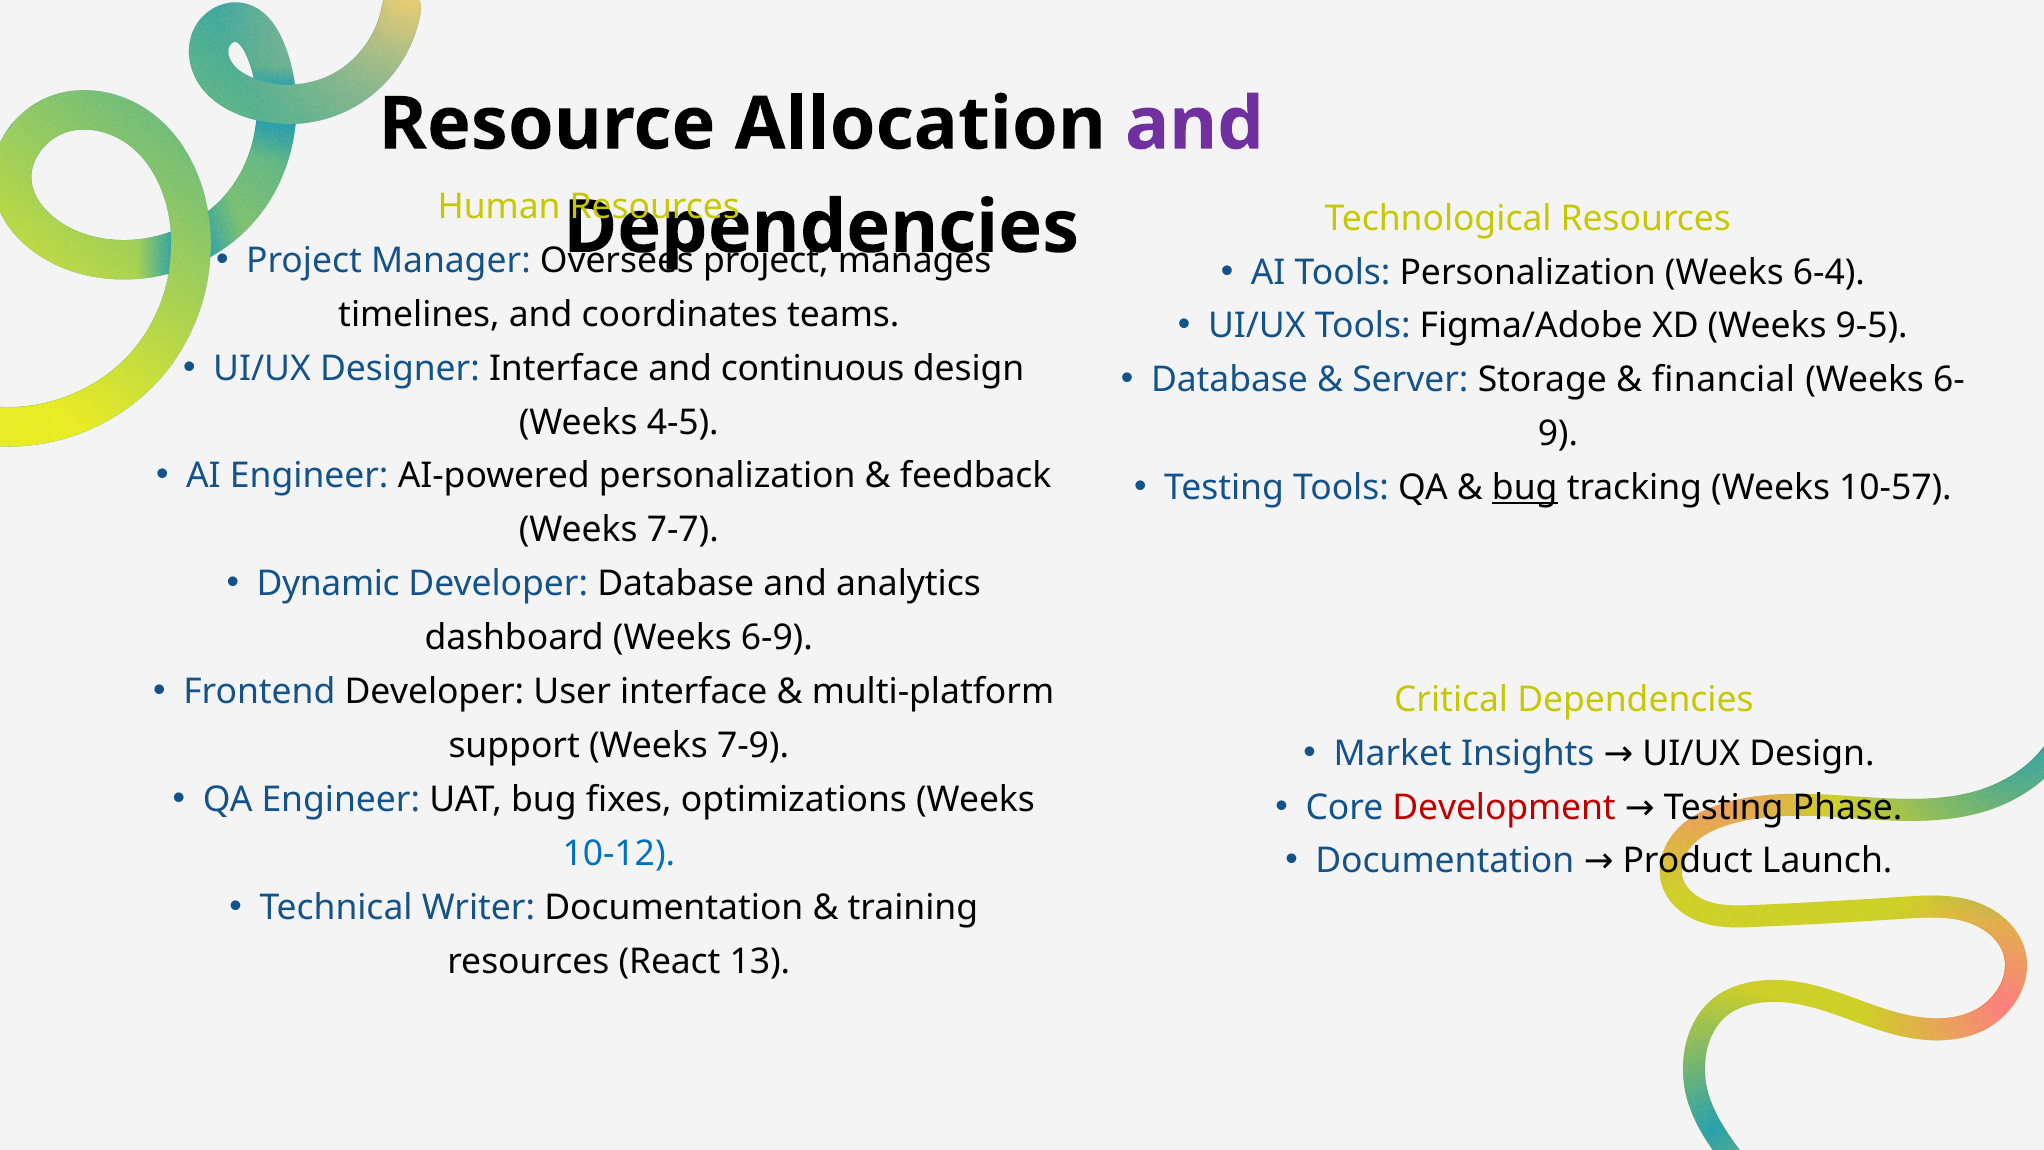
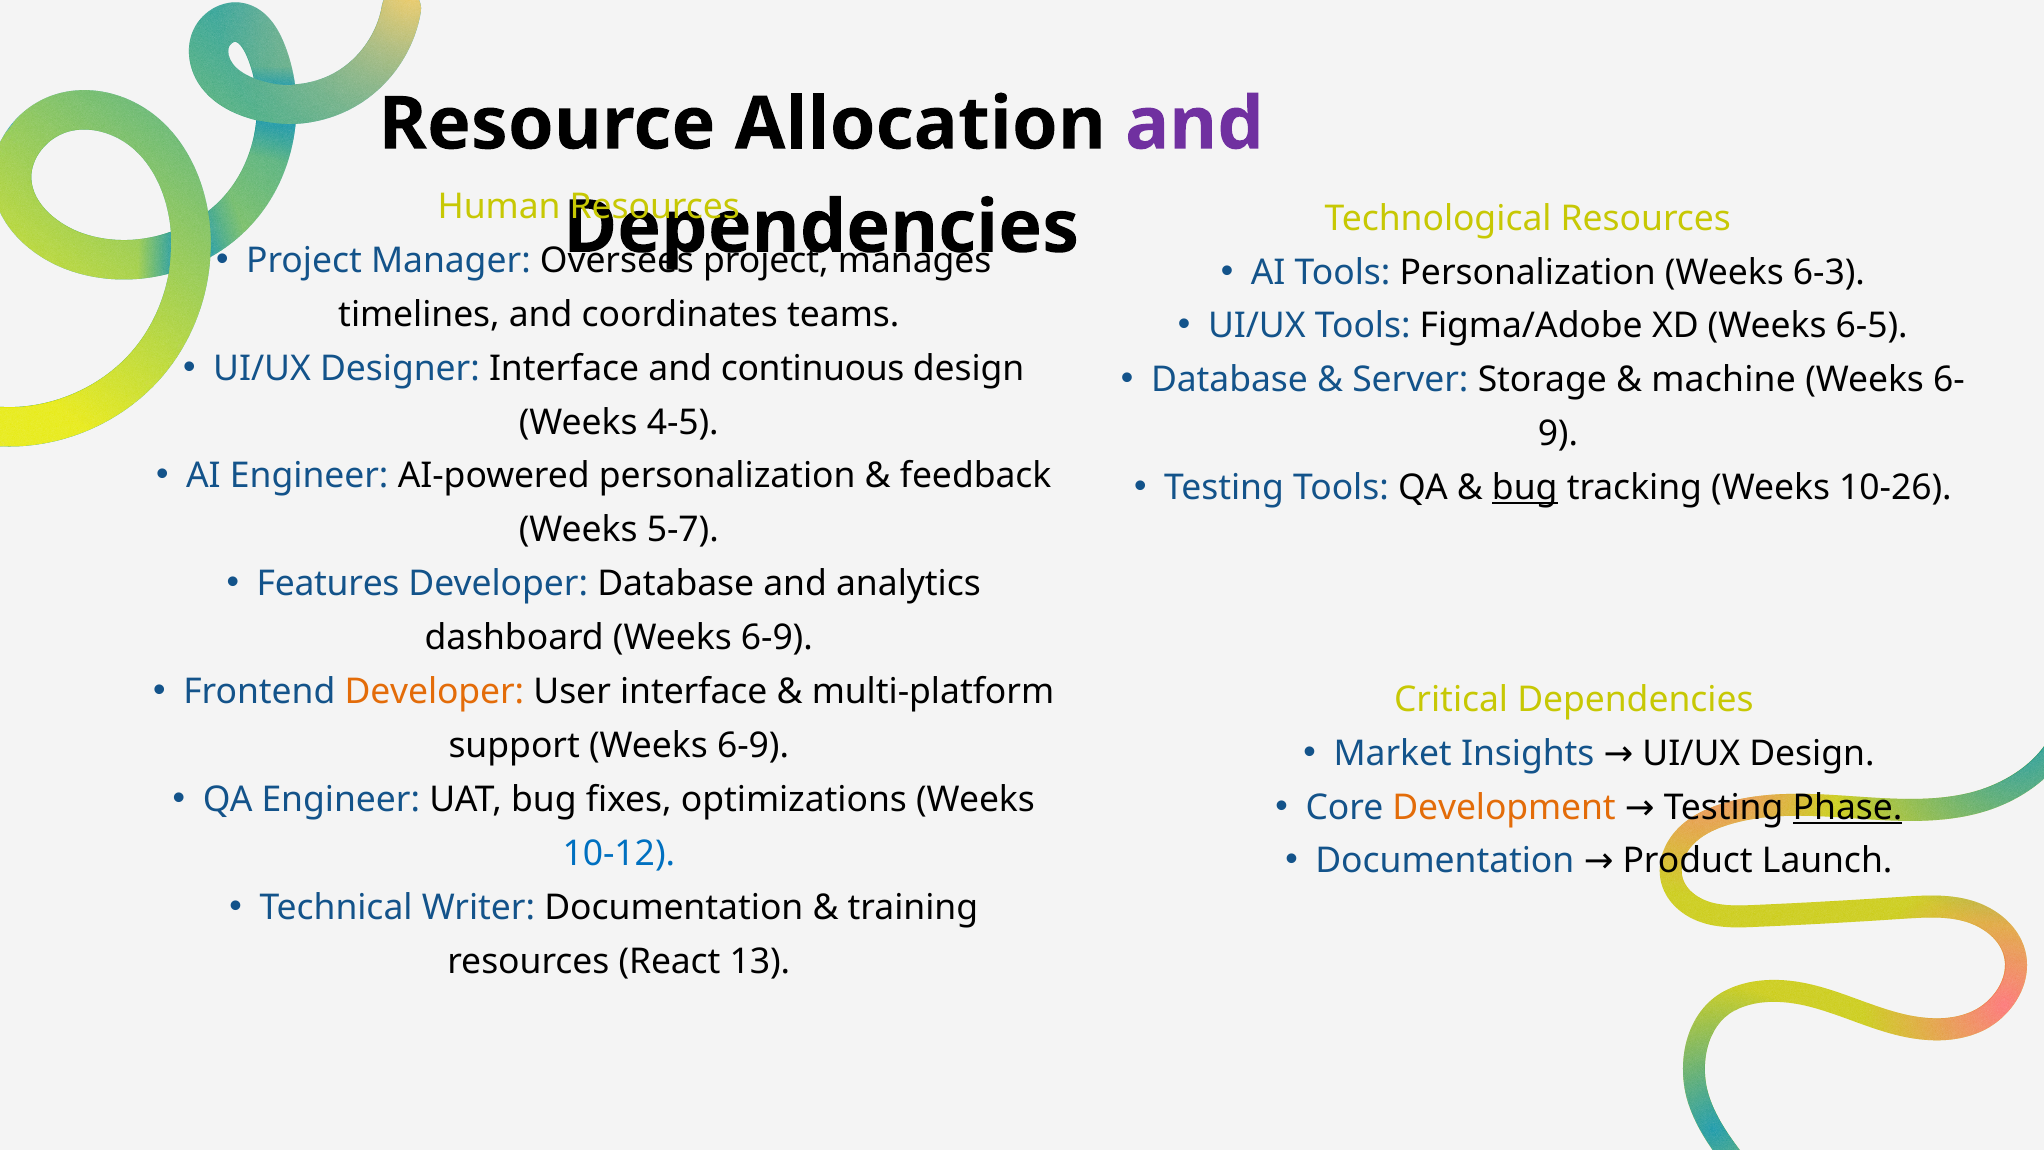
6-4: 6-4 -> 6-3 (1829, 272)
9-5: 9-5 -> 6-5 (1872, 326)
financial: financial -> machine (1724, 380)
10-57: 10-57 -> 10-26 (1895, 488)
7-7: 7-7 -> 5-7 (683, 530)
Dynamic: Dynamic -> Features (328, 584)
Developer colour: black -> orange (434, 692)
support Weeks 7-9: 7-9 -> 6-9 (753, 746)
Development colour: red -> orange (1504, 807)
Phase underline: none -> present (1848, 807)
